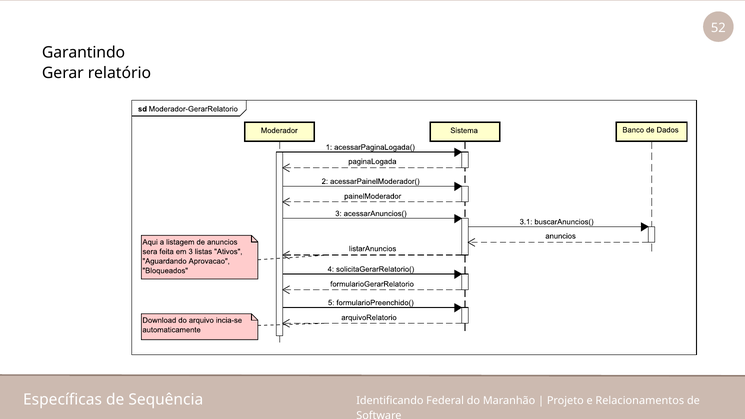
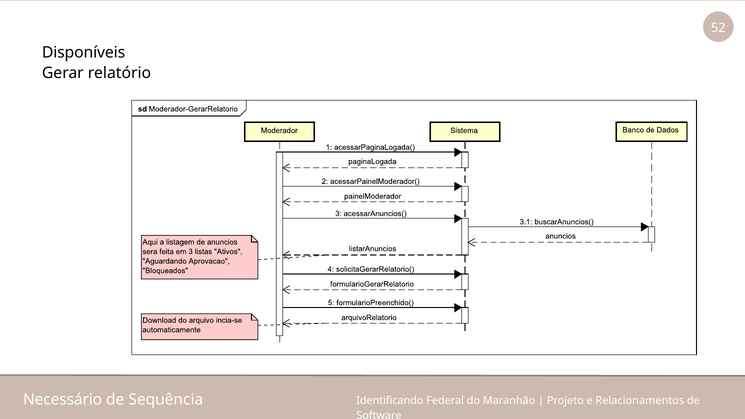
Garantindo: Garantindo -> Disponíveis (84, 53)
Específicas: Específicas -> Necessário (63, 400)
